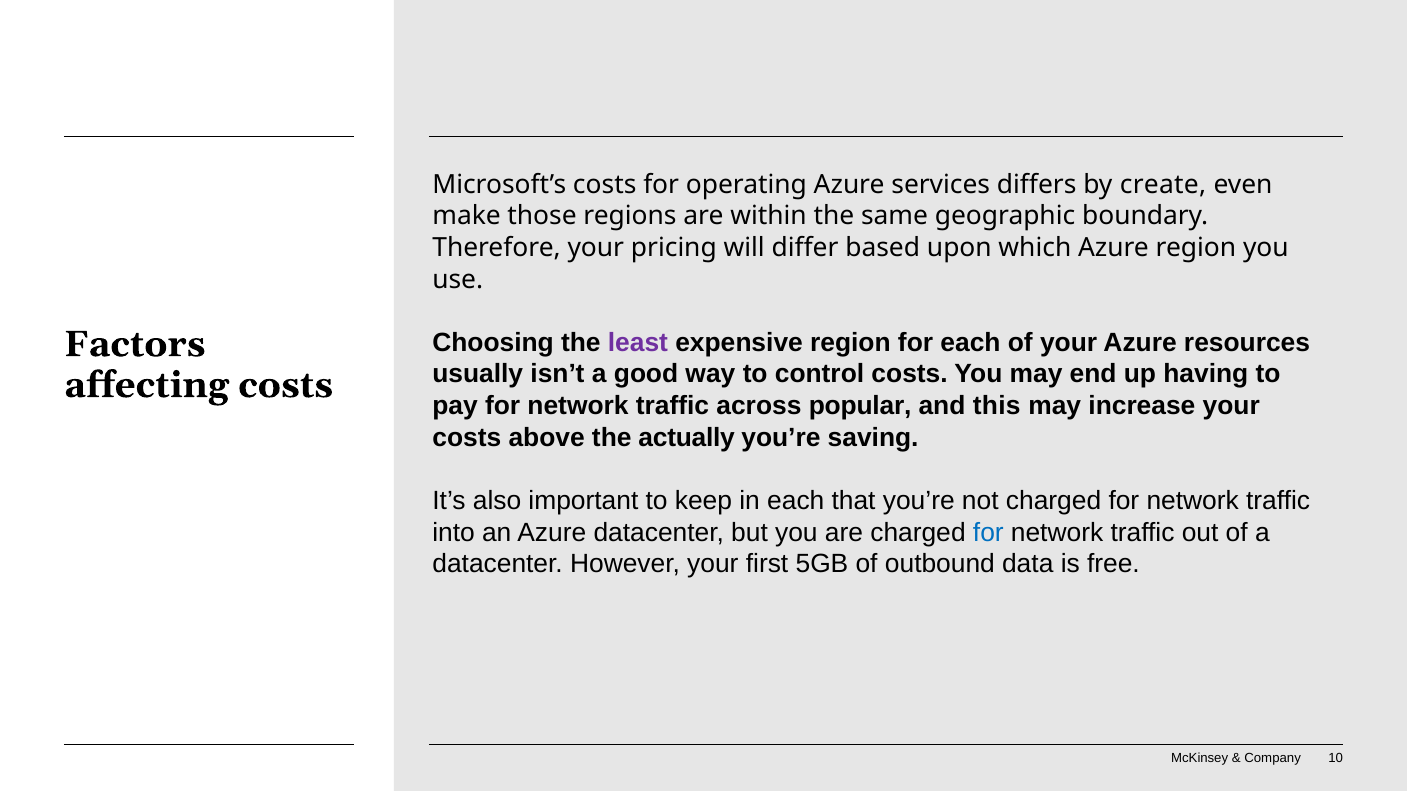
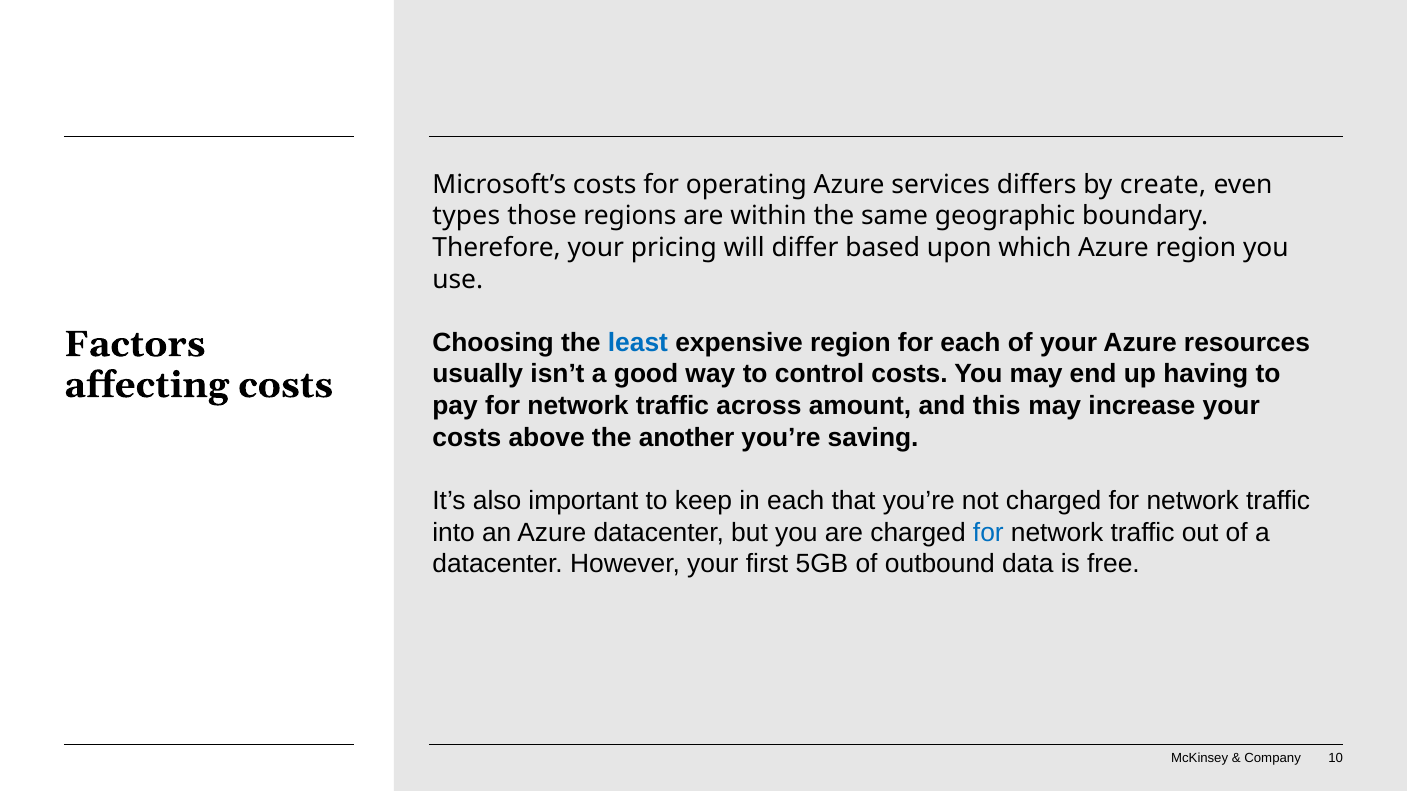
make: make -> types (466, 216)
least colour: purple -> blue (638, 343)
popular: popular -> amount (860, 406)
actually: actually -> another (687, 438)
